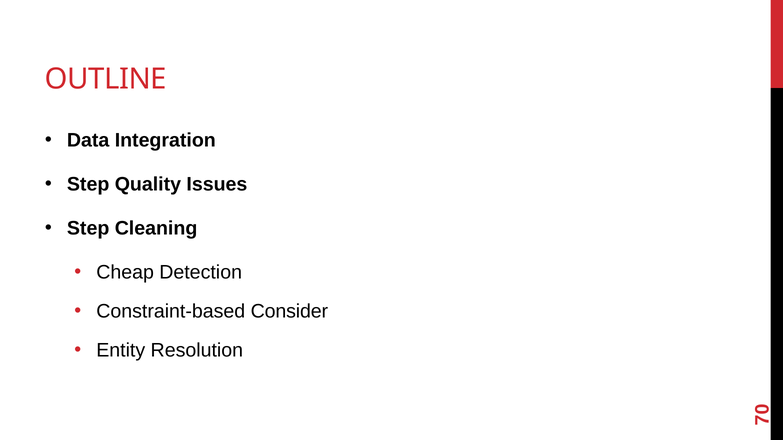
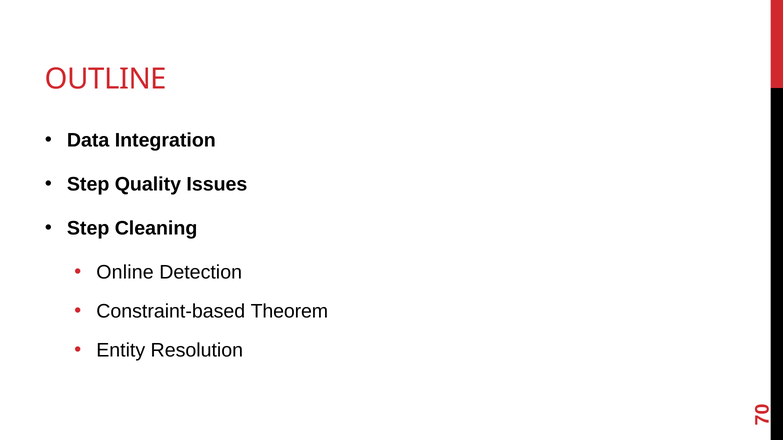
Cheap: Cheap -> Online (125, 272)
Consider: Consider -> Theorem (289, 312)
